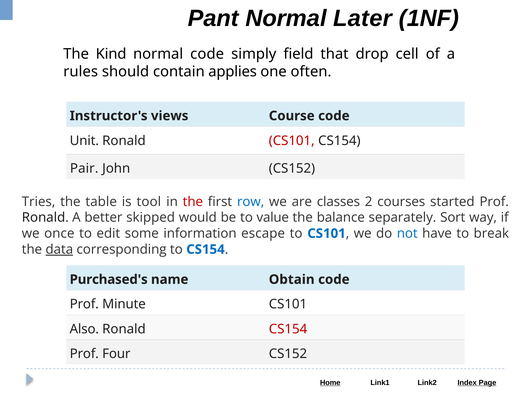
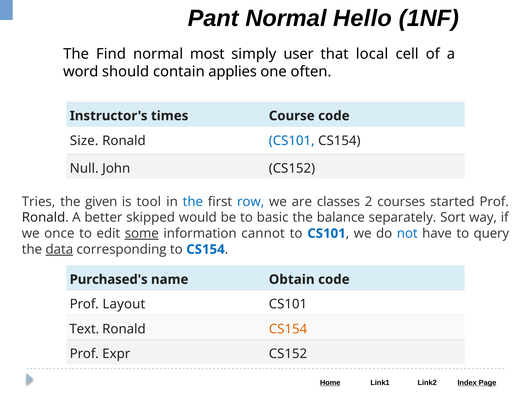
Later: Later -> Hello (363, 18)
Kind: Kind -> Find (111, 54)
normal code: code -> most (207, 54)
field: field -> user (299, 54)
drop: drop -> local (372, 54)
rules: rules -> word (81, 72)
views: views -> times (170, 116)
Unit: Unit -> Size (84, 141)
CS101 colour: red -> blue (292, 141)
Pair: Pair -> Null (84, 169)
table: table -> given (101, 202)
the colour: red -> blue (193, 202)
value: value -> basic (273, 218)
some underline: none -> present (142, 234)
escape: escape -> cannot (263, 234)
break: break -> query (491, 234)
Minute: Minute -> Layout (124, 304)
Also: Also -> Text (84, 329)
CS154 colour: red -> orange (288, 329)
Four: Four -> Expr (116, 354)
